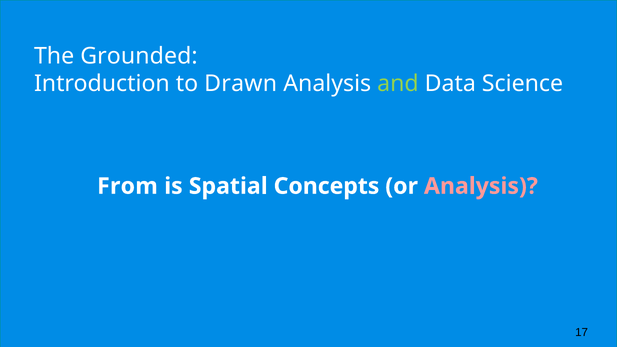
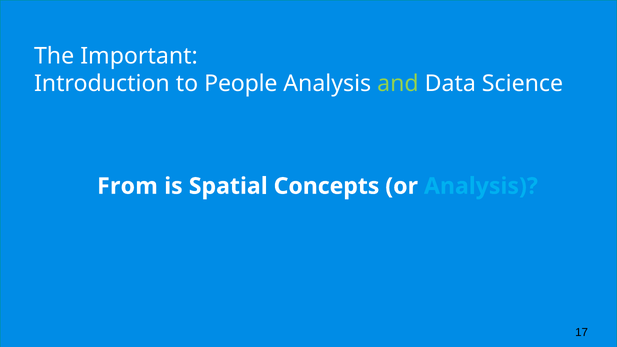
Grounded: Grounded -> Important (139, 56)
Drawn: Drawn -> People (241, 84)
Analysis colour: pink -> light blue (481, 186)
